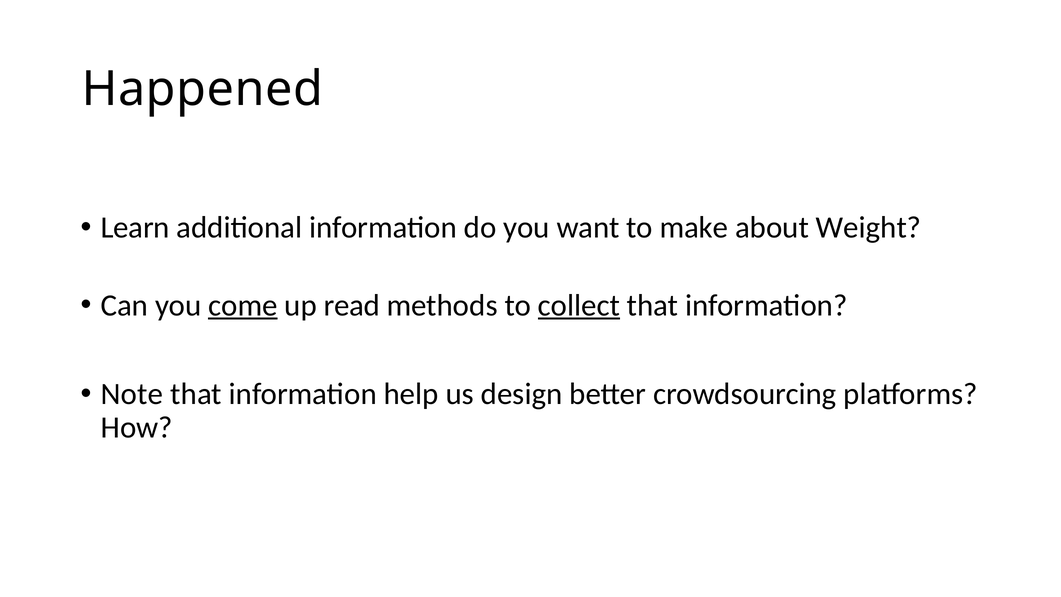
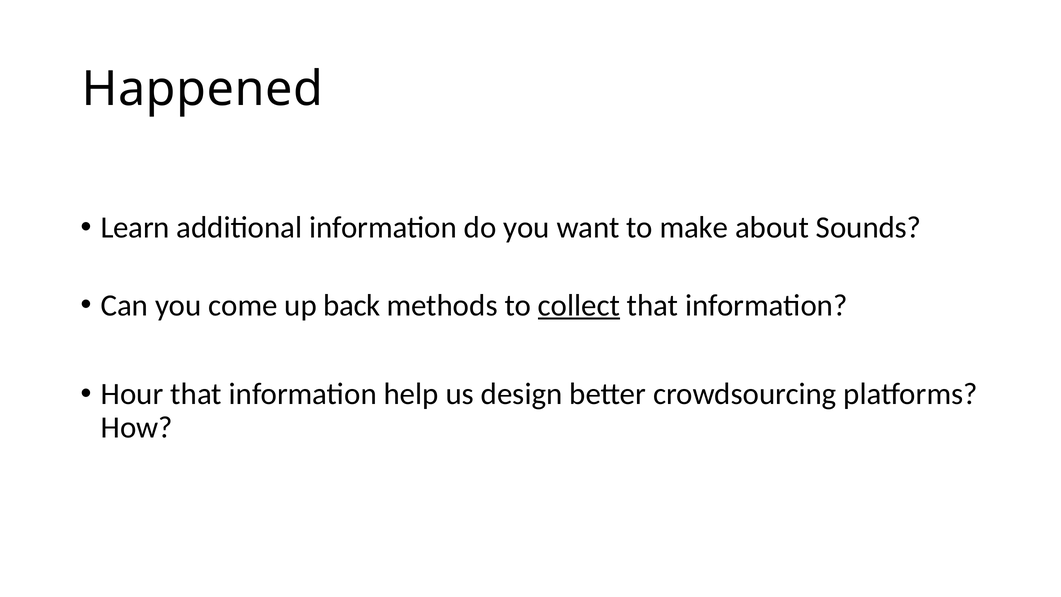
Weight: Weight -> Sounds (869, 227)
come underline: present -> none (243, 305)
read: read -> back (352, 305)
Note: Note -> Hour (132, 394)
